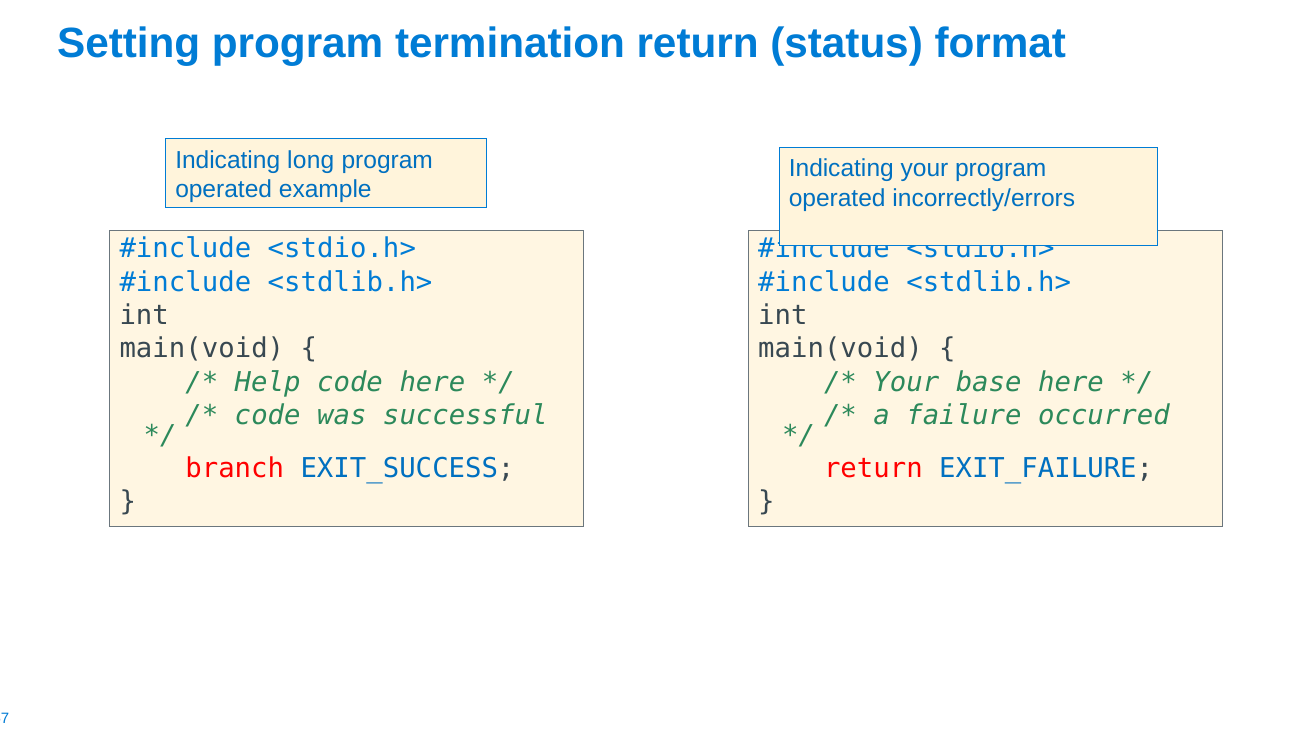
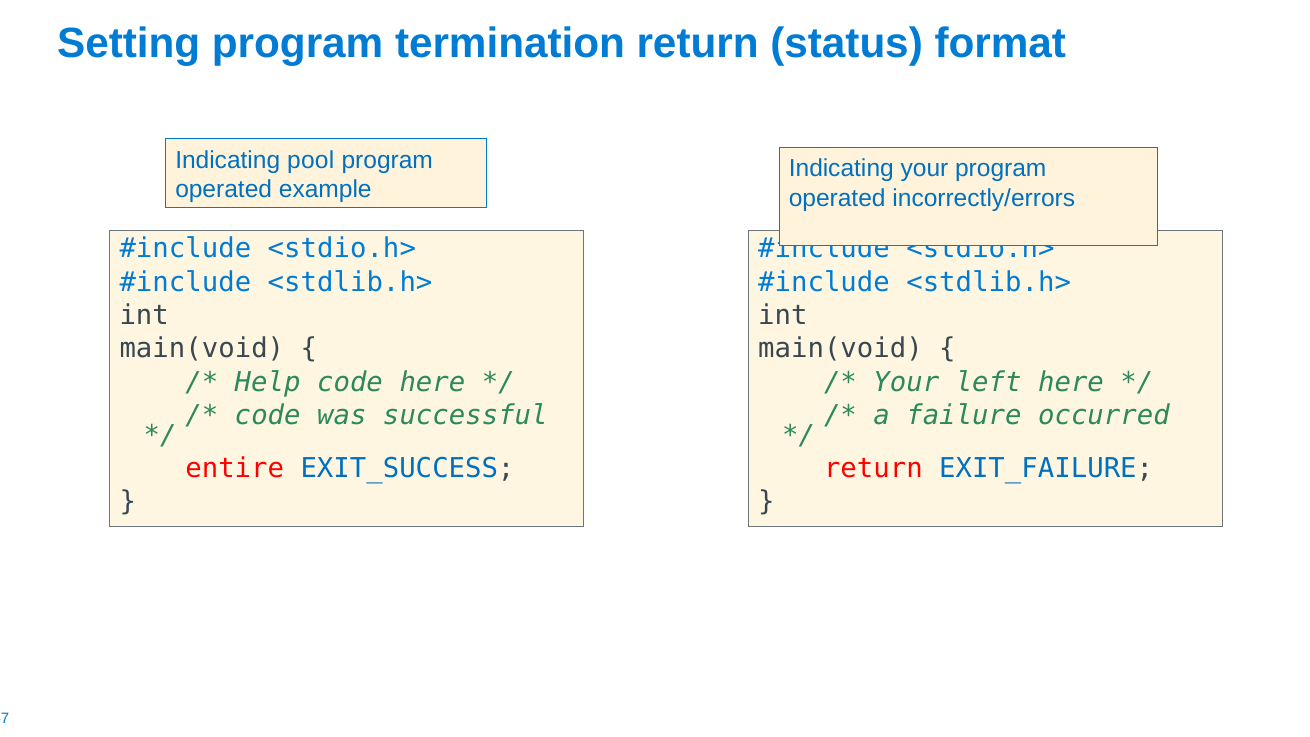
long: long -> pool (311, 160)
base: base -> left (989, 382)
branch: branch -> entire (235, 468)
